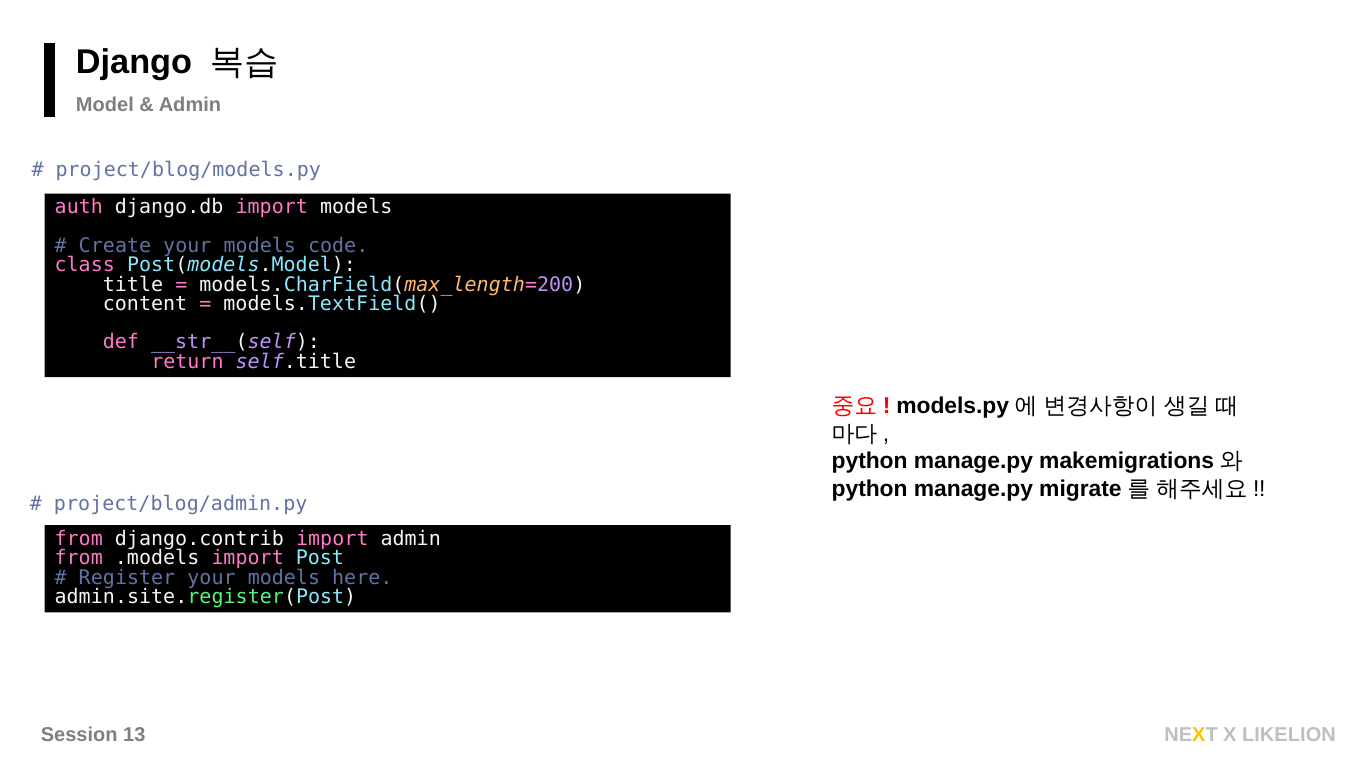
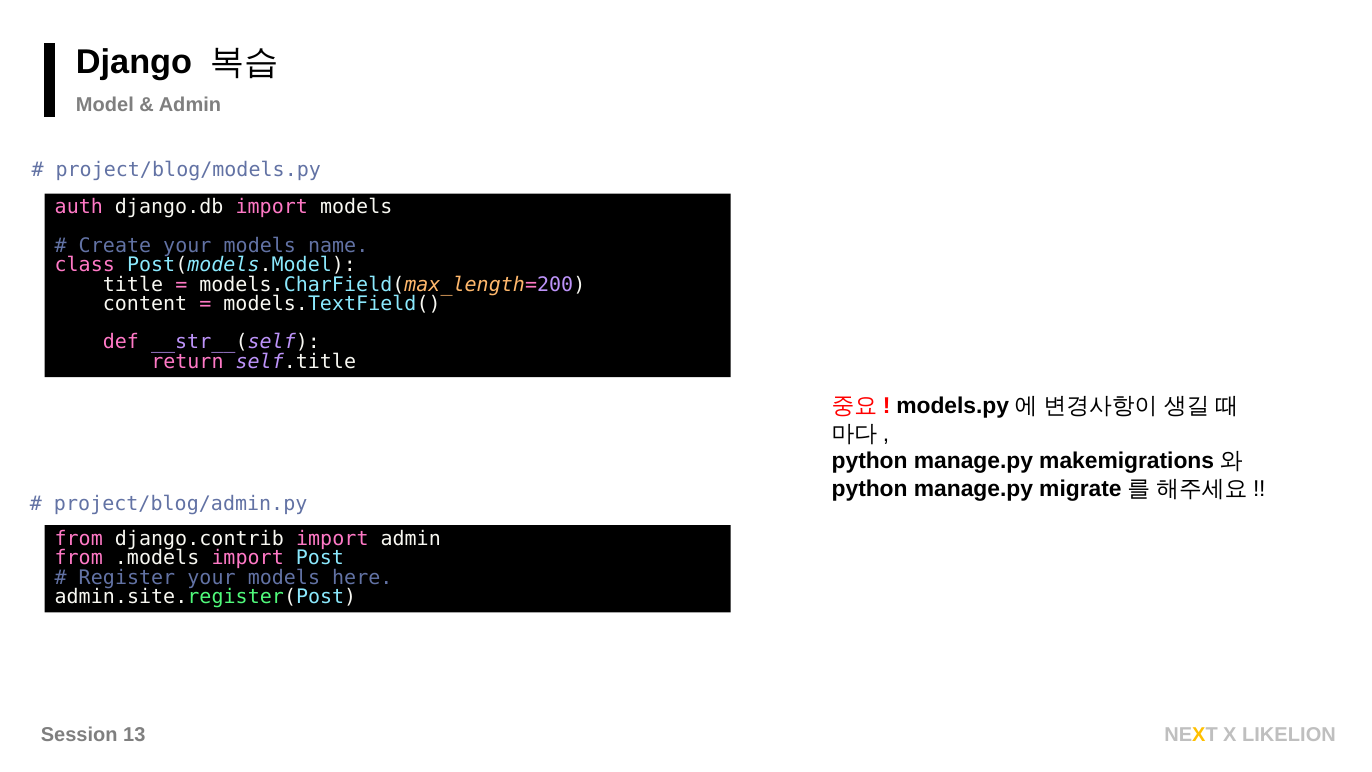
code: code -> name (338, 246)
